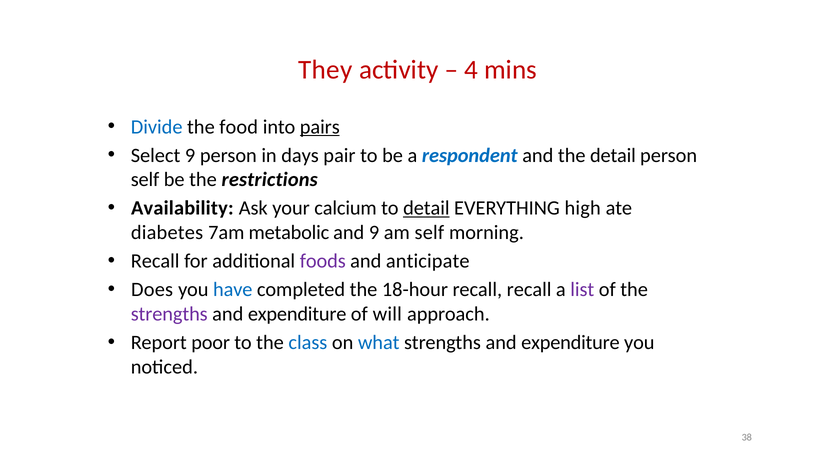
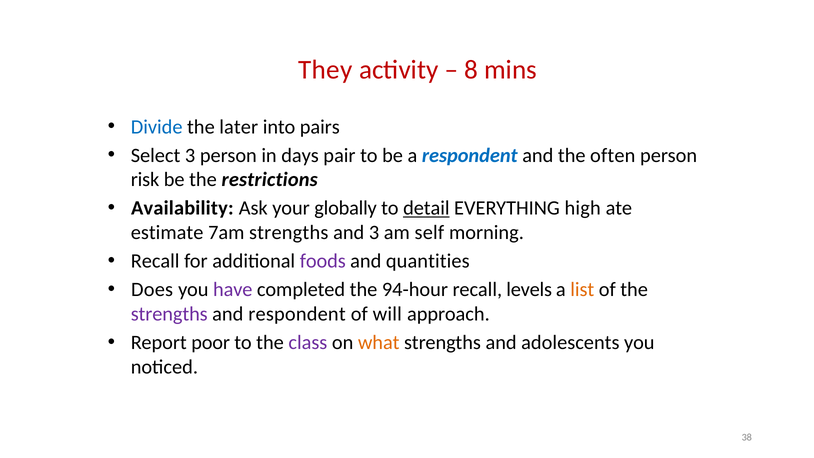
4: 4 -> 8 (471, 70)
food: food -> later (239, 127)
pairs underline: present -> none (320, 127)
Select 9: 9 -> 3 (190, 155)
the detail: detail -> often (613, 155)
self: self -> risk (145, 180)
calcium: calcium -> globally (346, 208)
diabetes: diabetes -> estimate (167, 233)
7am metabolic: metabolic -> strengths (289, 233)
and 9: 9 -> 3 (374, 233)
anticipate: anticipate -> quantities (428, 261)
have colour: blue -> purple (233, 290)
18-hour: 18-hour -> 94-hour (415, 290)
recall recall: recall -> levels (529, 290)
list colour: purple -> orange (582, 290)
expenditure: expenditure -> respondent (297, 314)
class colour: blue -> purple (308, 342)
what colour: blue -> orange (379, 342)
expenditure: expenditure -> adolescents (570, 342)
